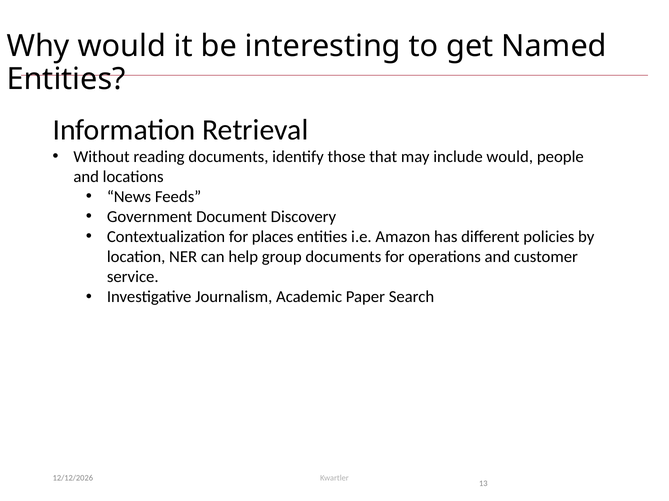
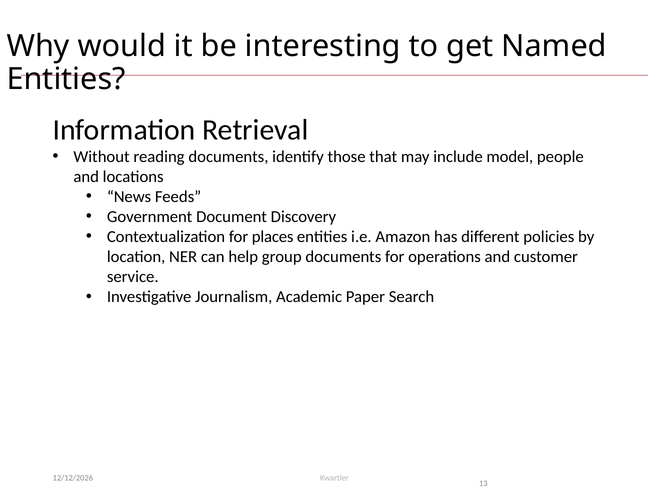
include would: would -> model (510, 157)
